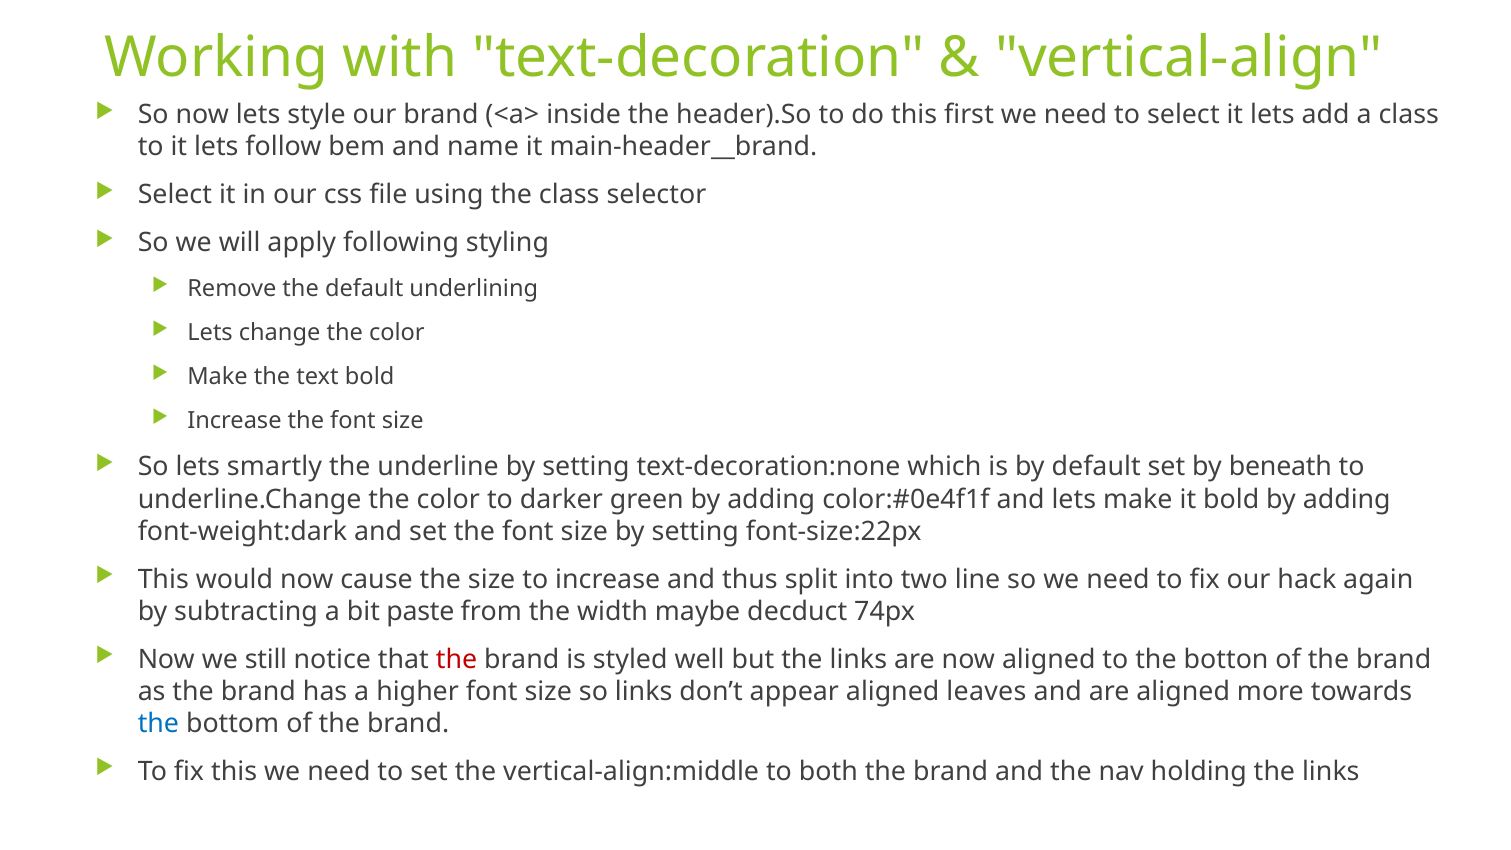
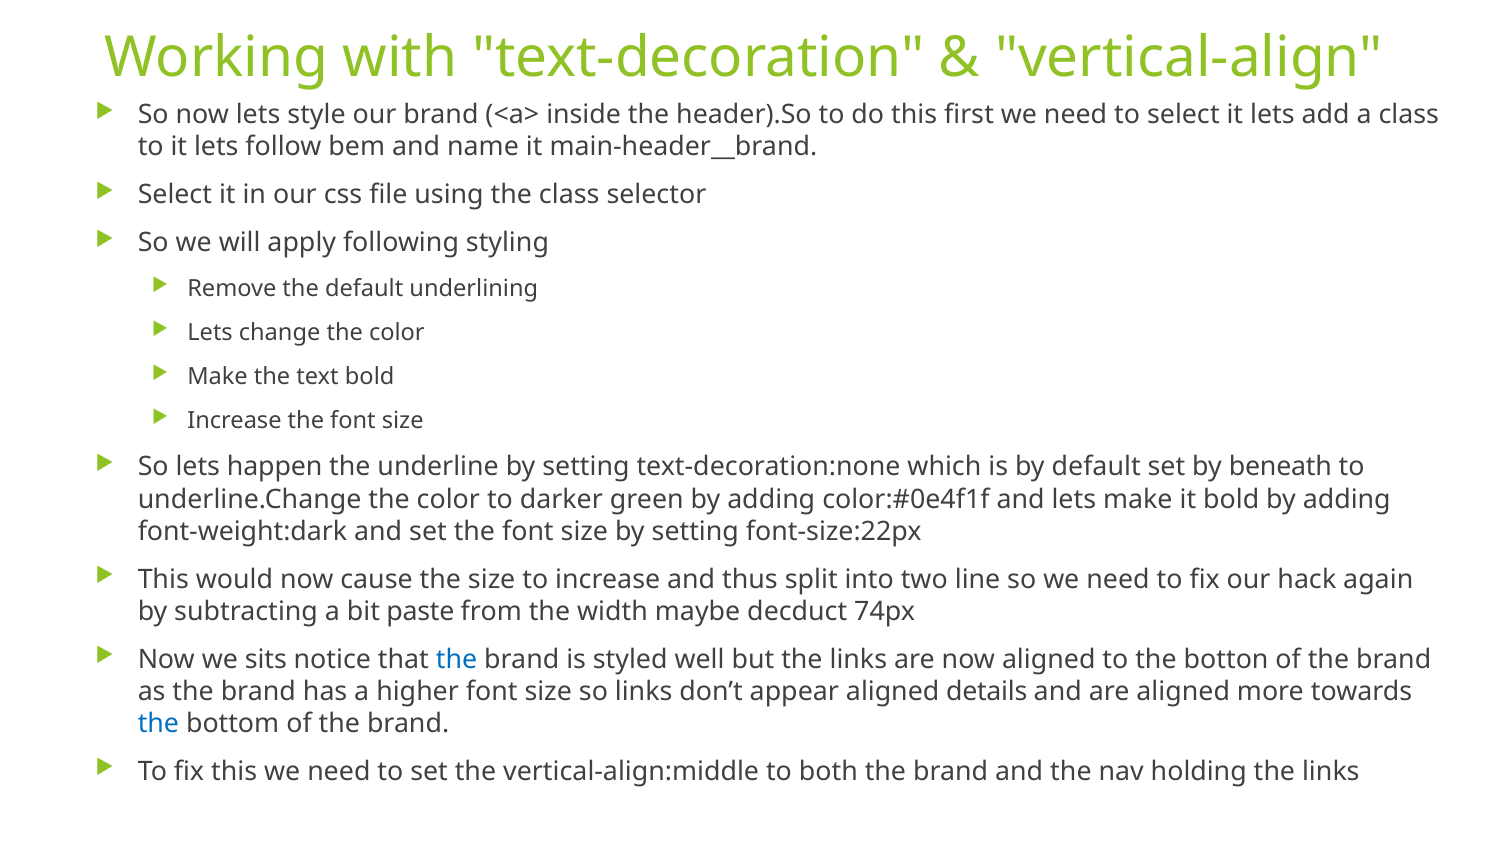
smartly: smartly -> happen (275, 467)
still: still -> sits (266, 659)
the colour: red -> blue (457, 659)
leaves: leaves -> details (987, 691)
